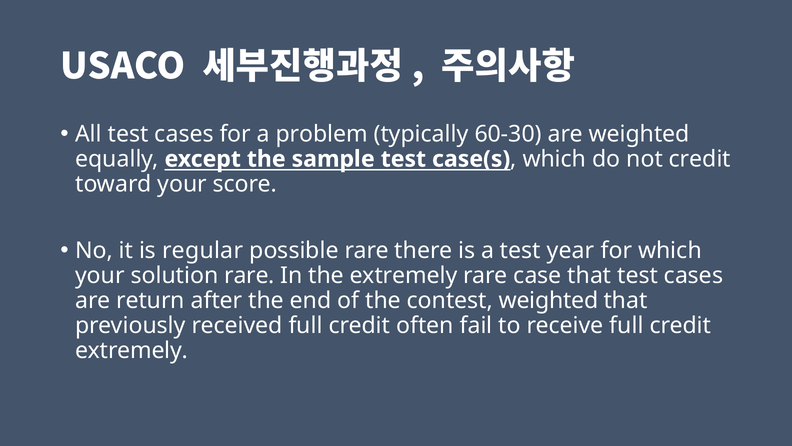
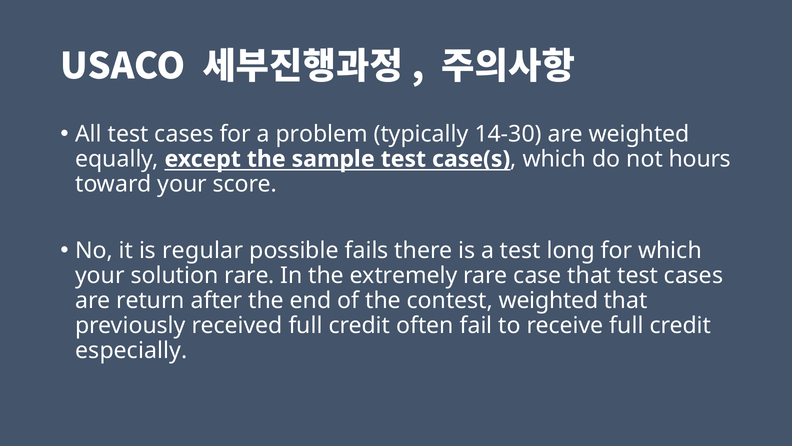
60-30: 60-30 -> 14-30 (508, 134)
not credit: credit -> hours (700, 159)
possible rare: rare -> fails (367, 250)
year: year -> long (571, 250)
extremely: extremely -> especially (131, 350)
